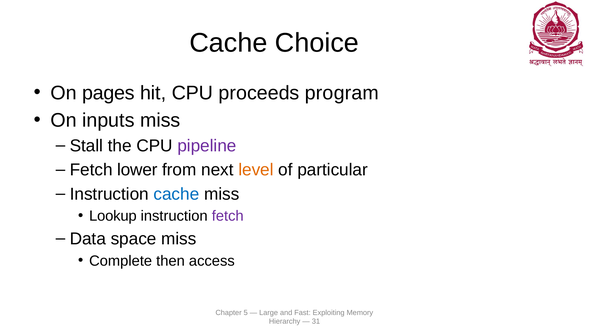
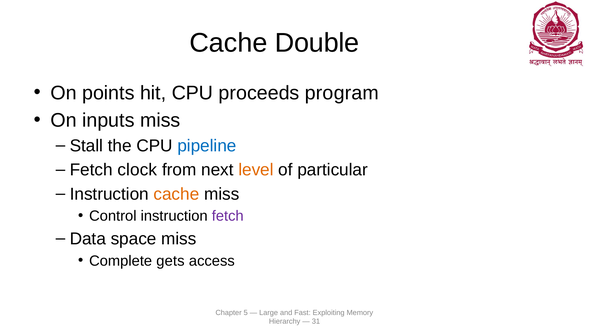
Choice: Choice -> Double (317, 43)
pages: pages -> points (108, 93)
pipeline colour: purple -> blue (207, 146)
lower: lower -> clock (137, 170)
cache colour: blue -> orange (176, 194)
Lookup: Lookup -> Control (113, 216)
then: then -> gets (170, 260)
